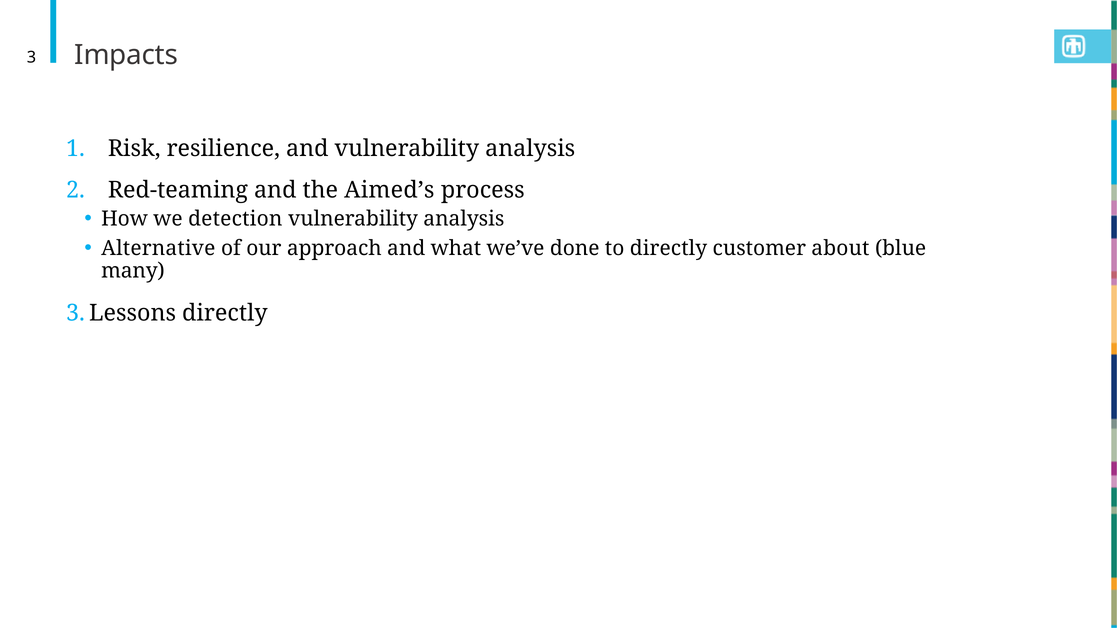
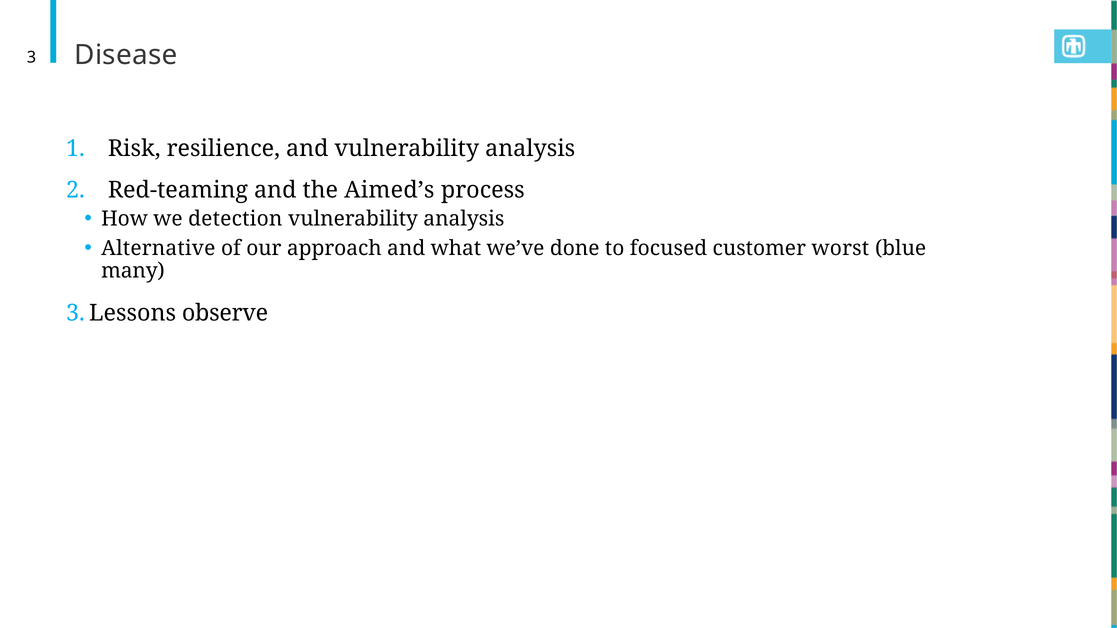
Impacts: Impacts -> Disease (126, 55)
to directly: directly -> focused (669, 248)
about: about -> worst (840, 248)
directly: directly -> observe (225, 313)
